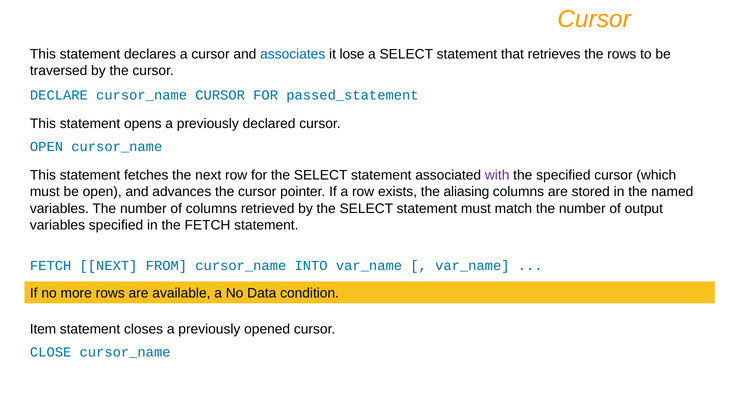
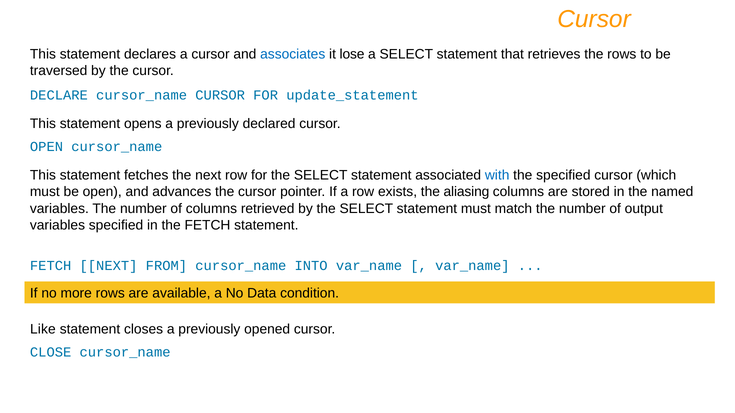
passed_statement: passed_statement -> update_statement (352, 95)
with colour: purple -> blue (497, 176)
Item: Item -> Like (43, 330)
